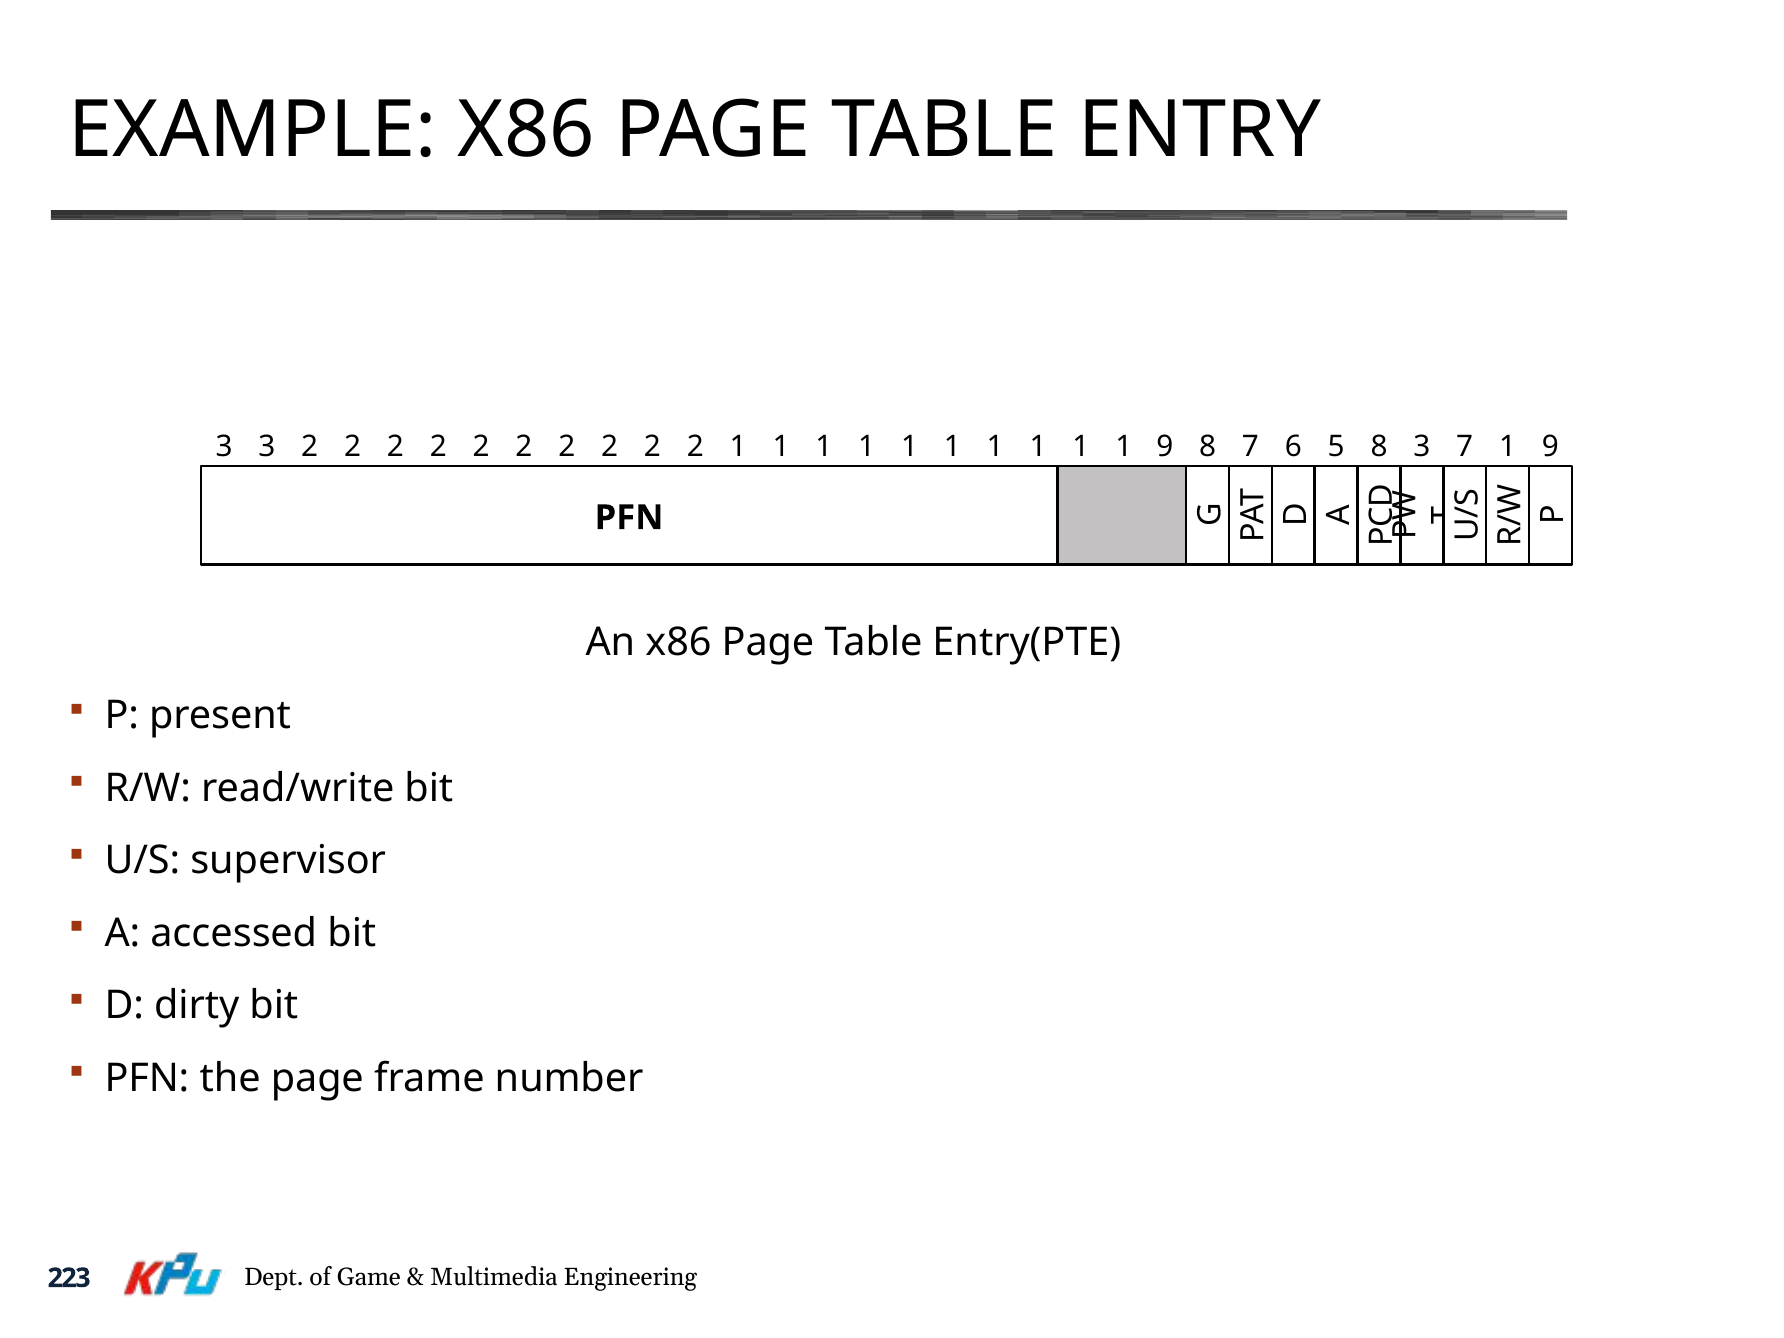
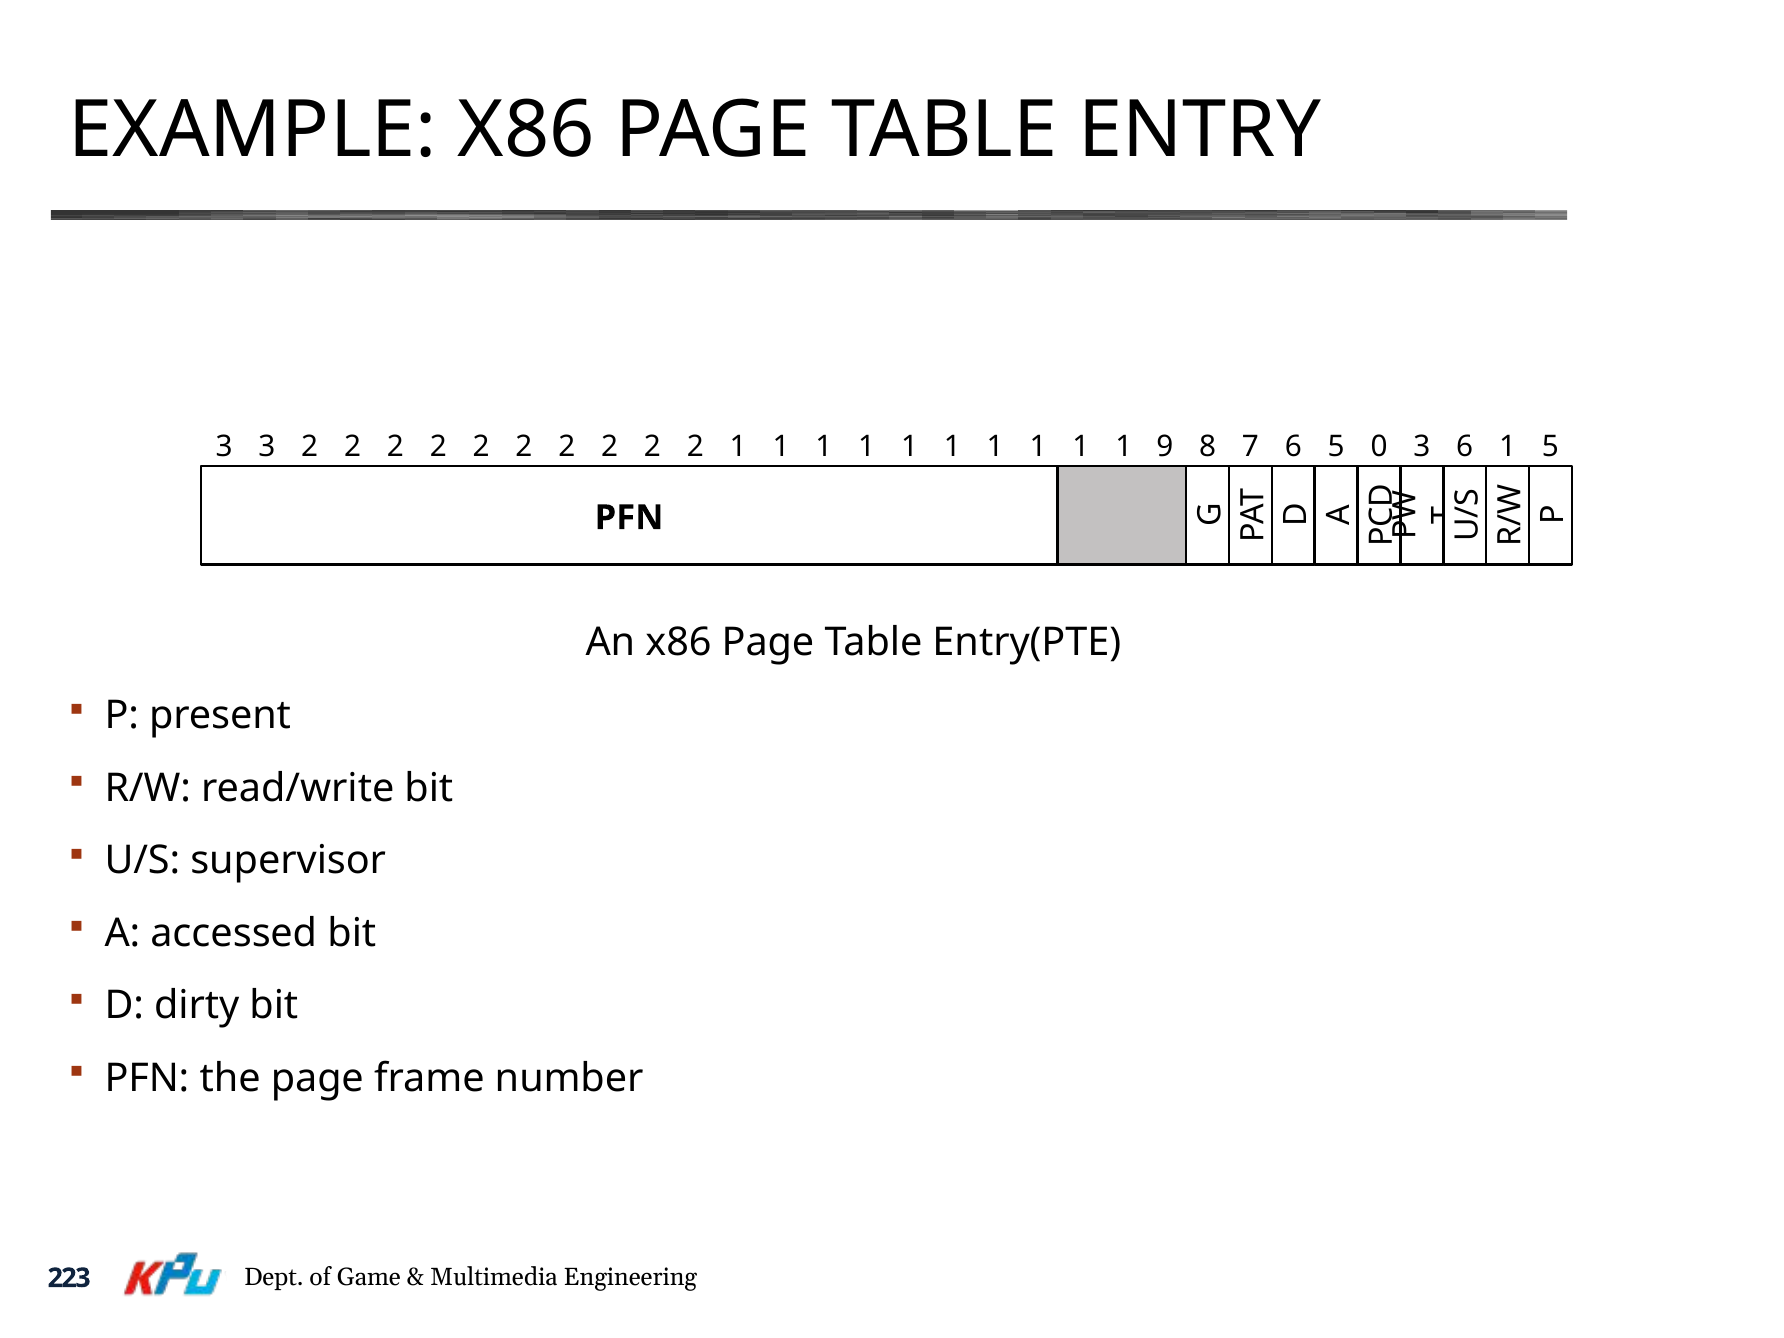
5 8: 8 -> 0 (1379, 447)
3 7: 7 -> 6 (1465, 447)
9: 9 -> 5 (1550, 447)
